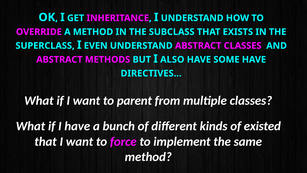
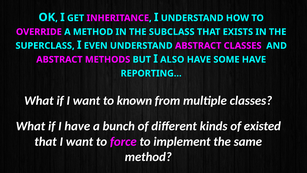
DIRECTIVES…: DIRECTIVES… -> REPORTING… (151, 73)
parent: parent -> known (134, 101)
